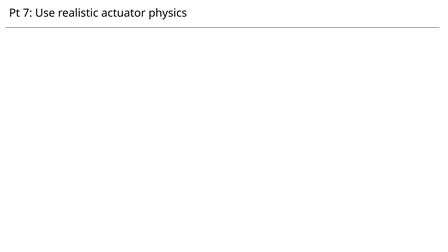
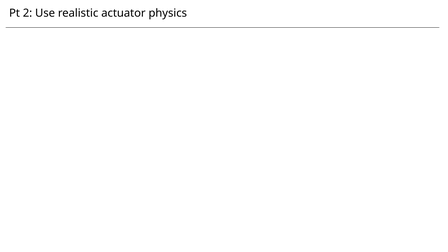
7: 7 -> 2 (28, 13)
